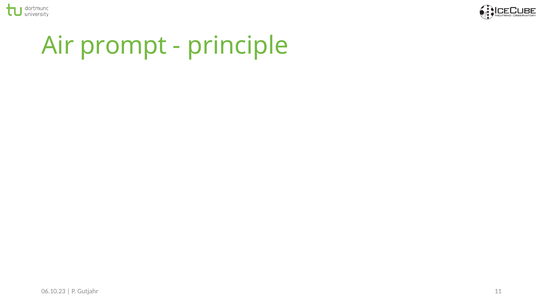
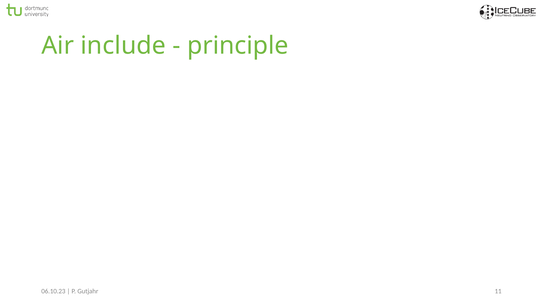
prompt: prompt -> include (123, 46)
